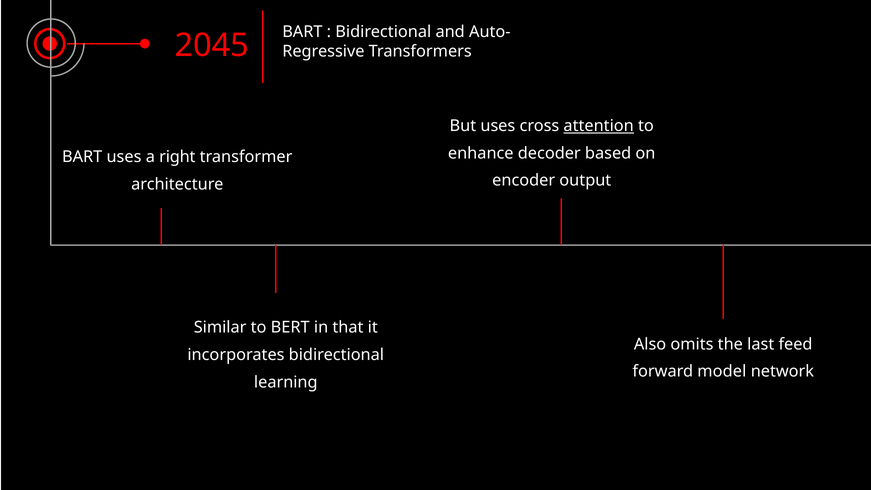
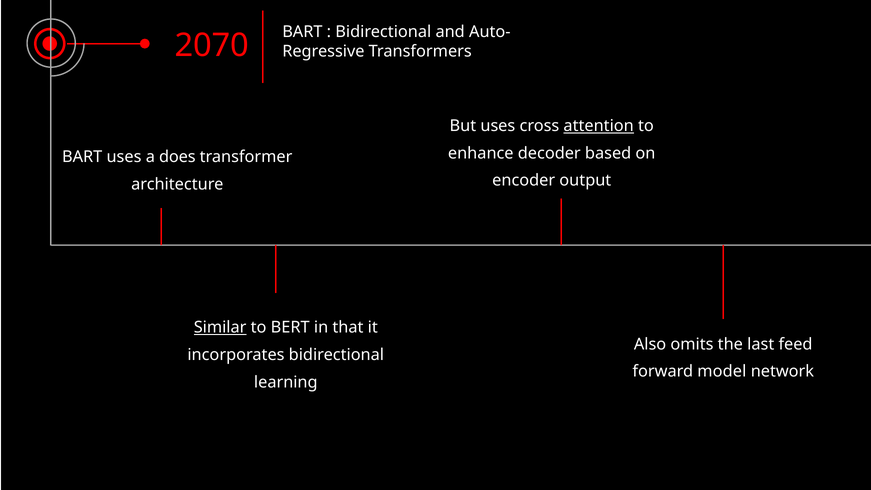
2045: 2045 -> 2070 (212, 46)
right: right -> does (177, 157)
Similar underline: none -> present (220, 327)
